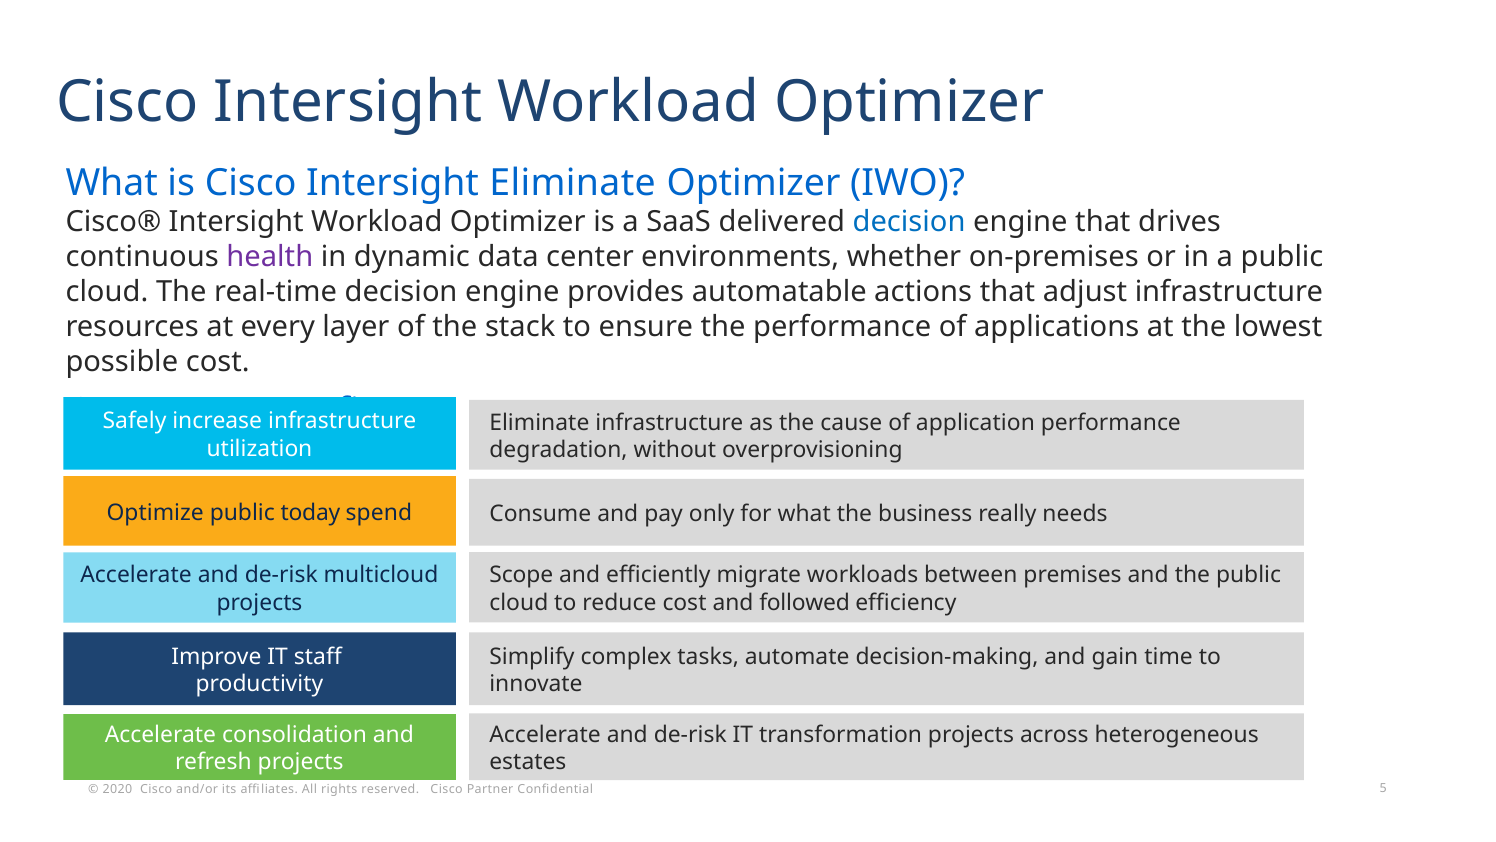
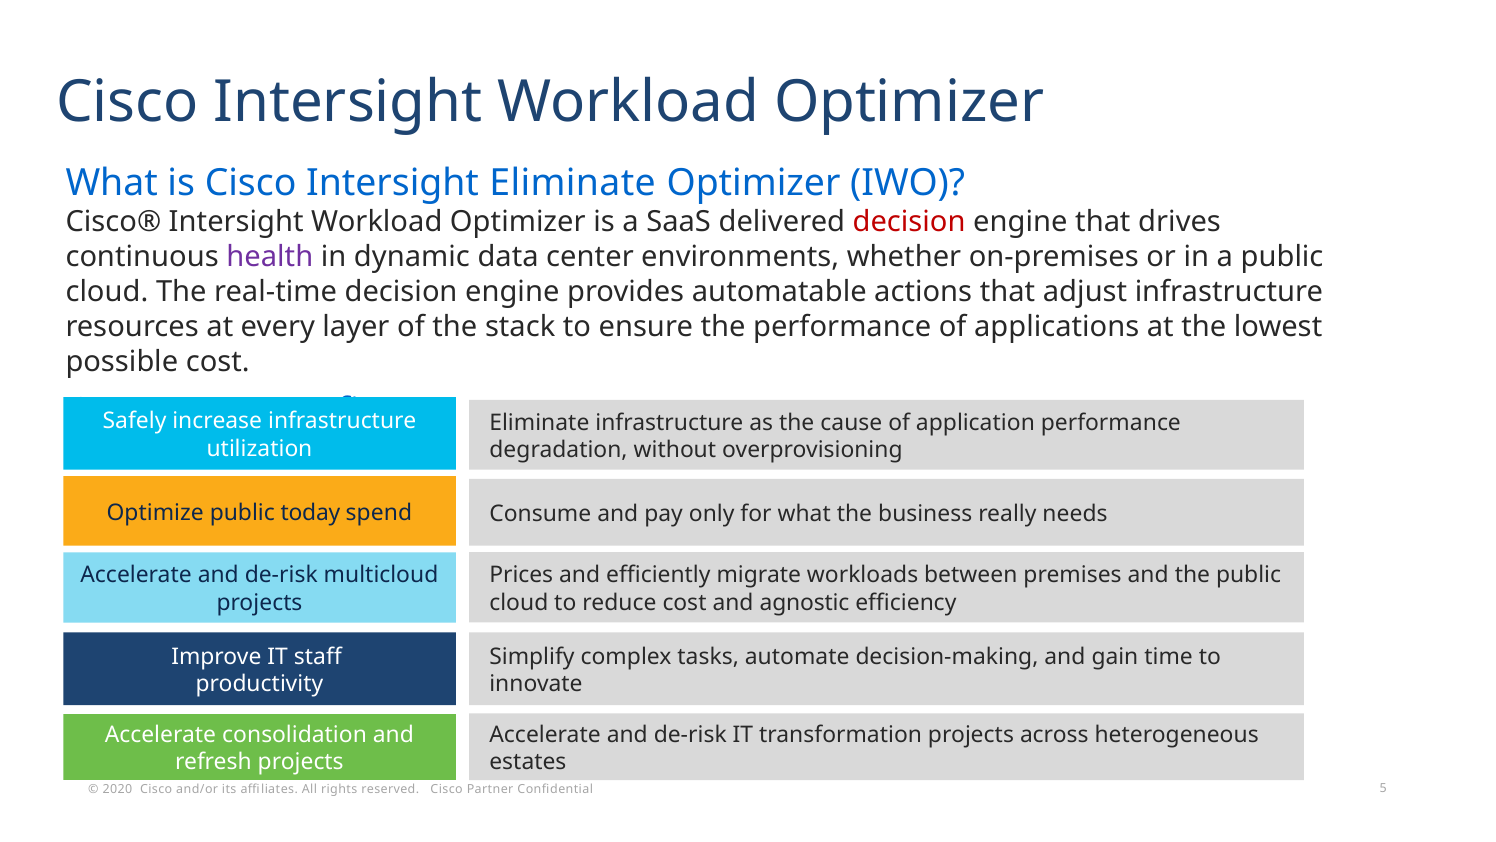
decision colour: blue -> red (909, 222)
Scope: Scope -> Prices (521, 575)
followed: followed -> agnostic (805, 602)
